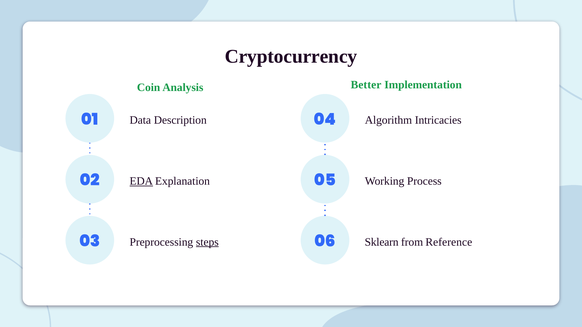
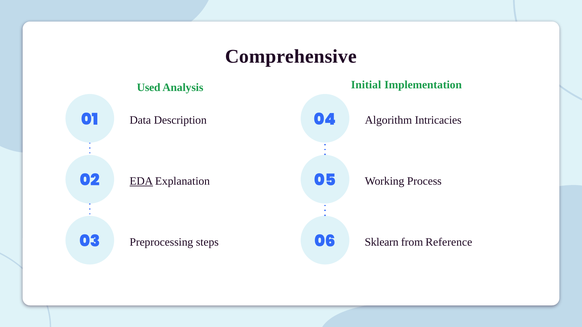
Cryptocurrency: Cryptocurrency -> Comprehensive (291, 56)
Better: Better -> Initial (366, 85)
Coin: Coin -> Used (149, 88)
steps underline: present -> none (207, 242)
